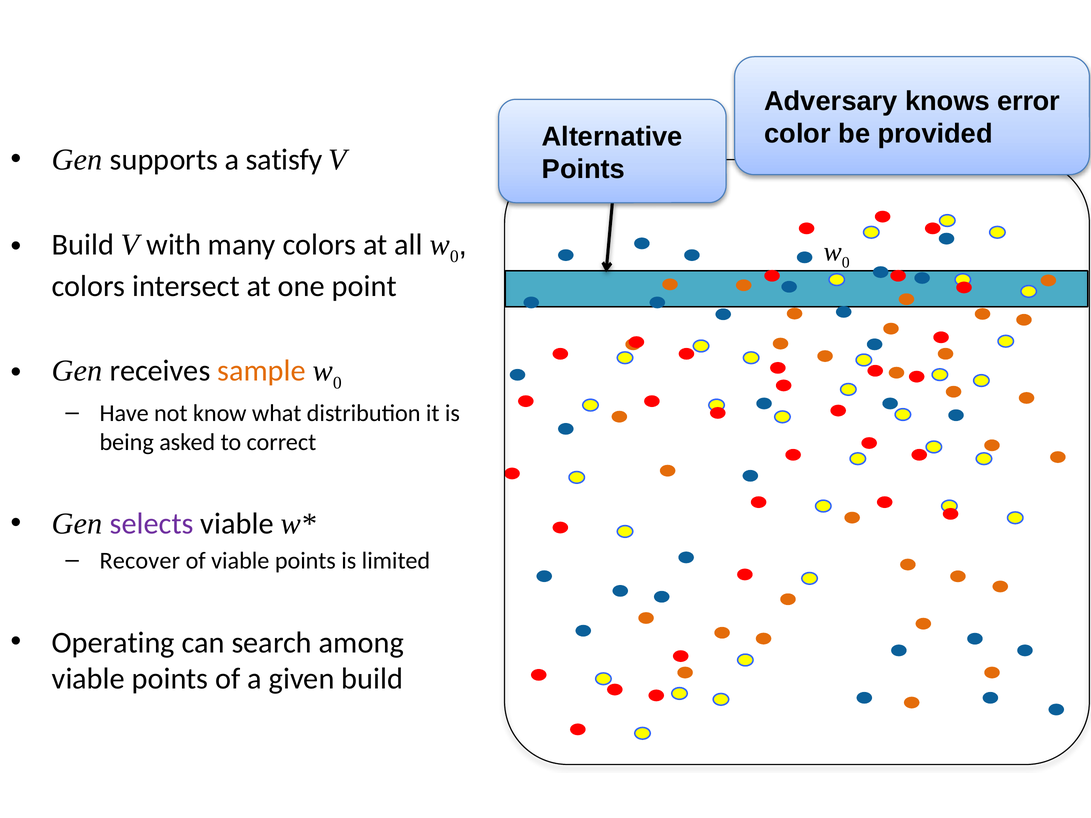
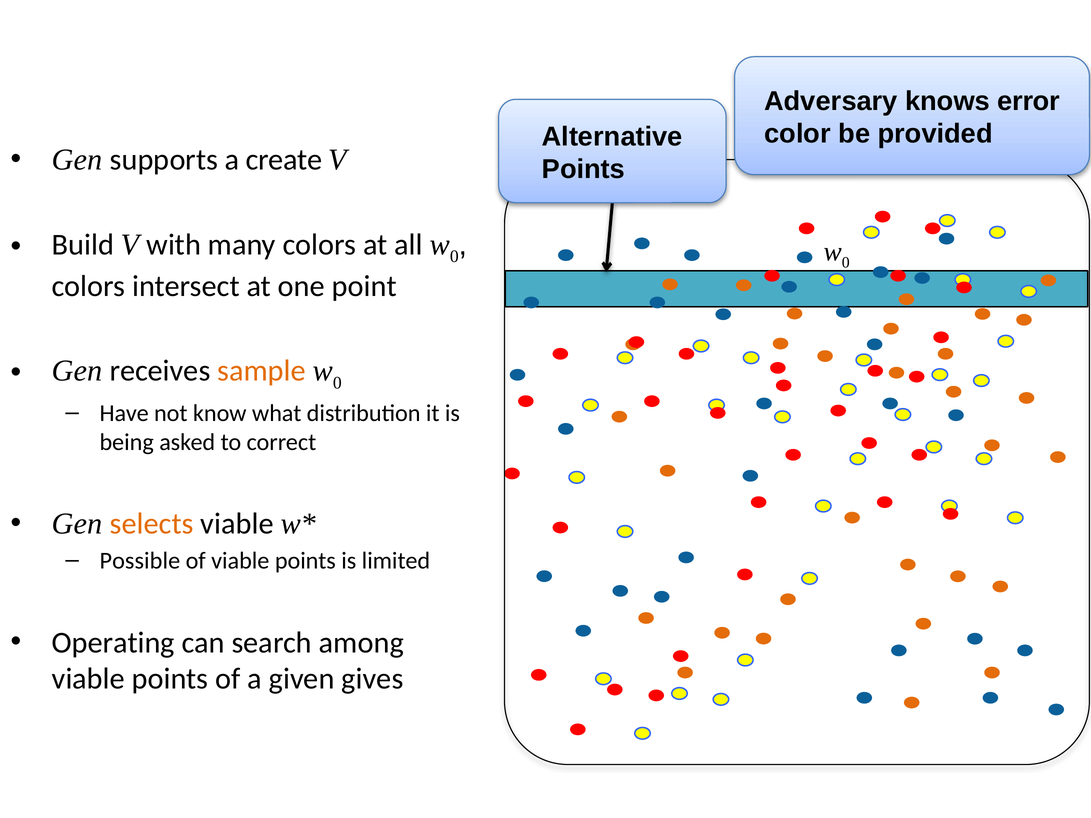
satisfy: satisfy -> create (284, 160)
selects colour: purple -> orange (152, 524)
Recover: Recover -> Possible (140, 561)
given build: build -> gives (372, 679)
